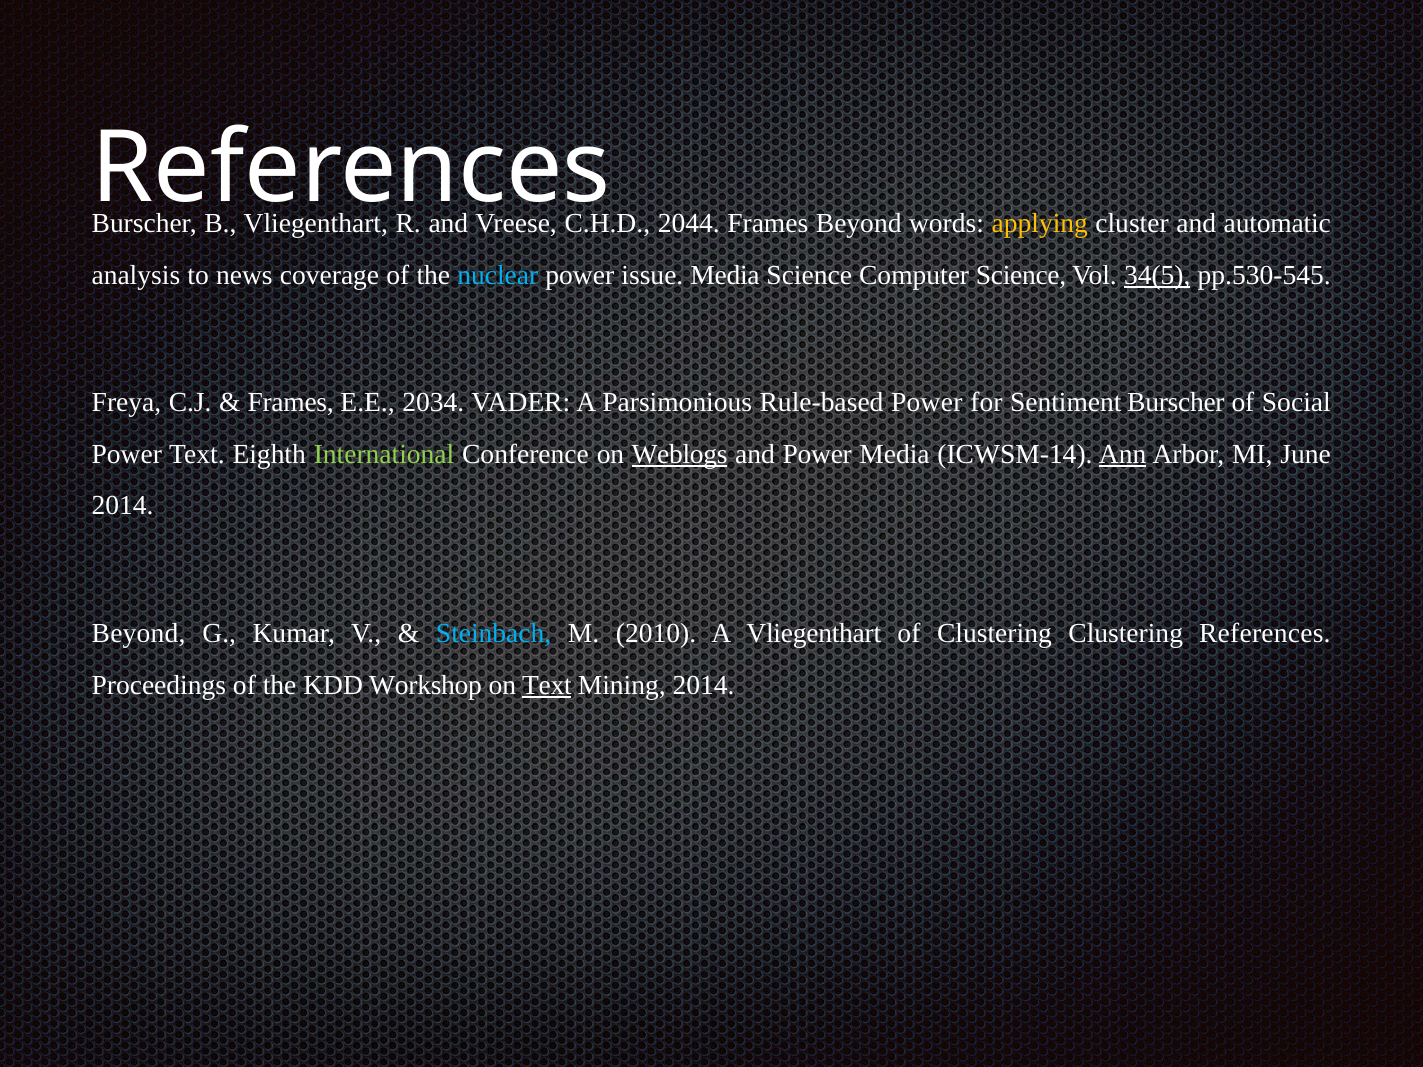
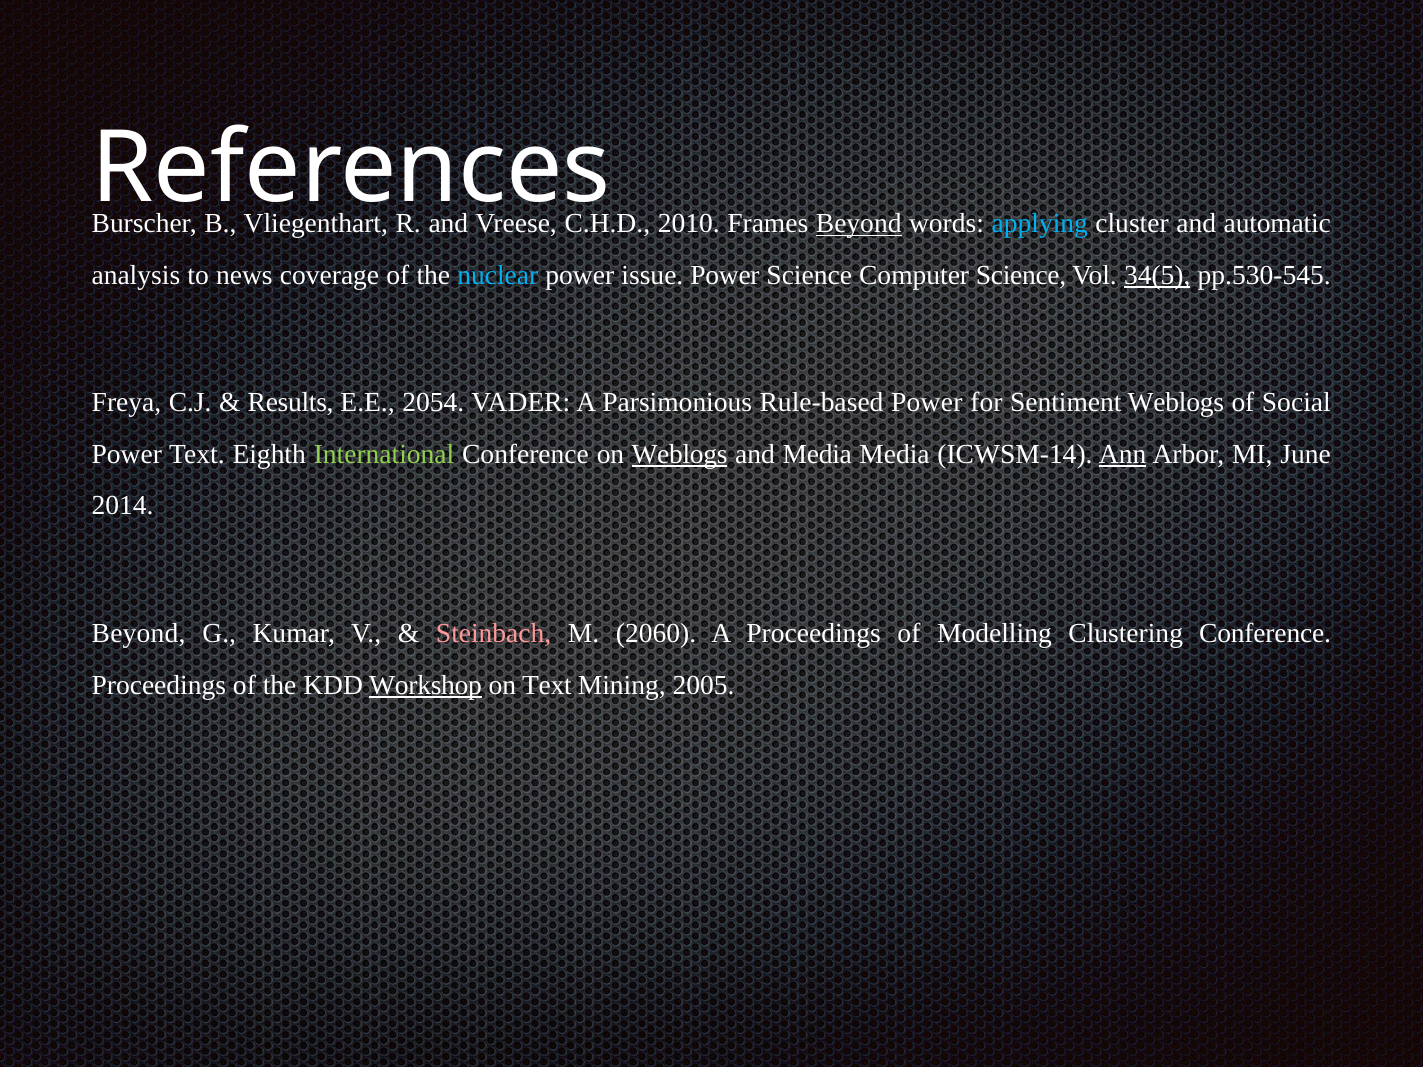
2044: 2044 -> 2010 (689, 224)
Beyond underline: none -> present (859, 224)
applying colour: yellow -> light blue (1040, 224)
issue Media: Media -> Power (725, 275)
Frames: Frames -> Results (291, 403)
2034: 2034 -> 2054 (433, 403)
Sentiment Burscher: Burscher -> Weblogs (1176, 403)
and Power: Power -> Media (817, 454)
Steinbach colour: light blue -> pink (494, 634)
2010: 2010 -> 2060 (656, 634)
A Vliegenthart: Vliegenthart -> Proceedings (814, 634)
of Clustering: Clustering -> Modelling (994, 634)
Clustering References: References -> Conference (1265, 634)
Workshop underline: none -> present (426, 685)
Text underline: present -> none (547, 685)
Mining 2014: 2014 -> 2005 (704, 685)
